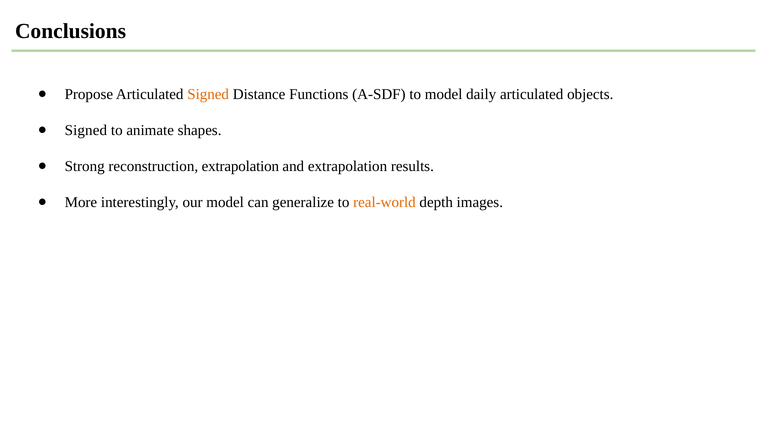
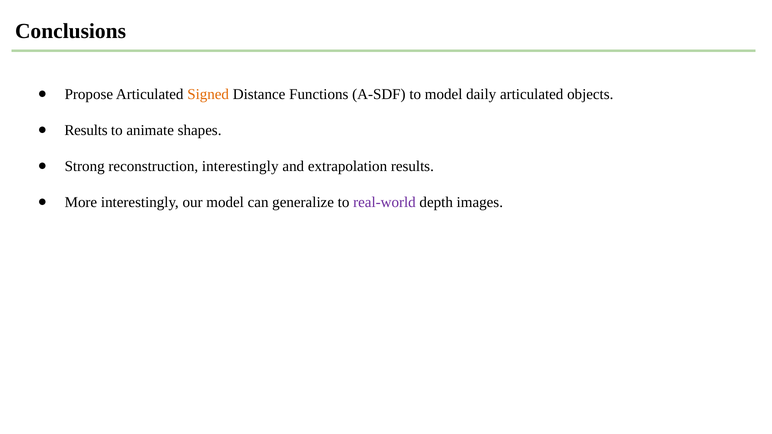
Signed: Signed -> Results (86, 130)
reconstruction extrapolation: extrapolation -> interestingly (240, 166)
real-world colour: orange -> purple (384, 202)
